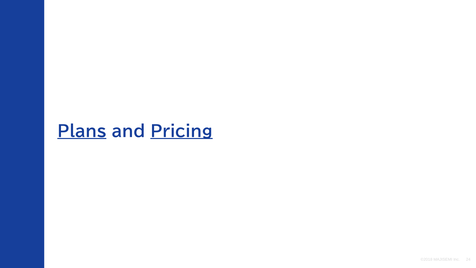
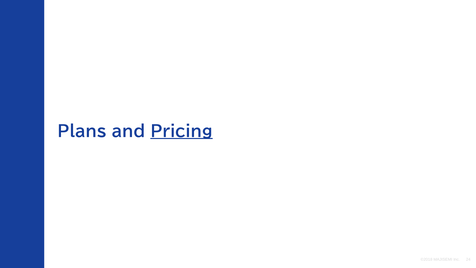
Plans underline: present -> none (82, 132)
